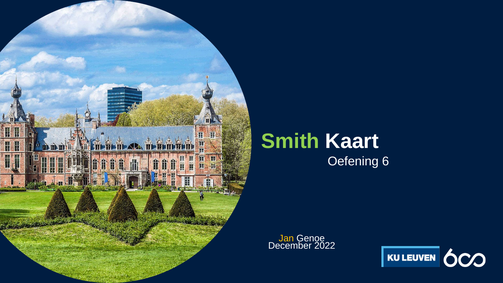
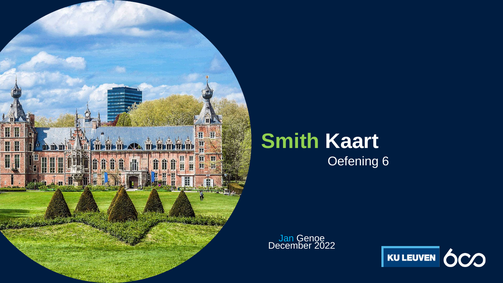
Jan colour: yellow -> light blue (286, 238)
